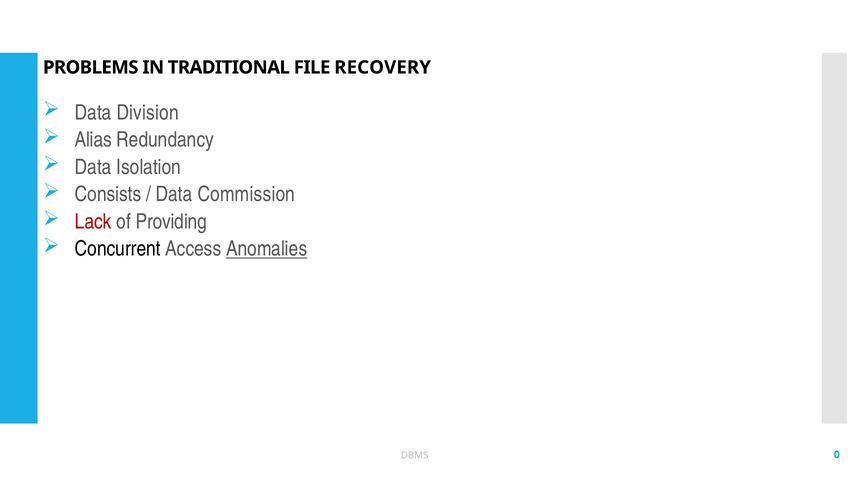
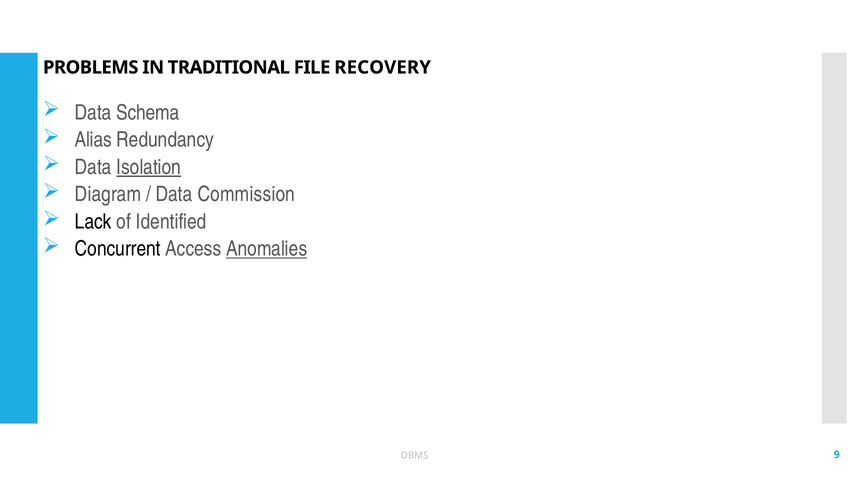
Division: Division -> Schema (148, 113)
Isolation underline: none -> present (149, 167)
Consists: Consists -> Diagram (108, 194)
Lack colour: red -> black (93, 222)
Providing: Providing -> Identified (171, 222)
0: 0 -> 9 (837, 455)
